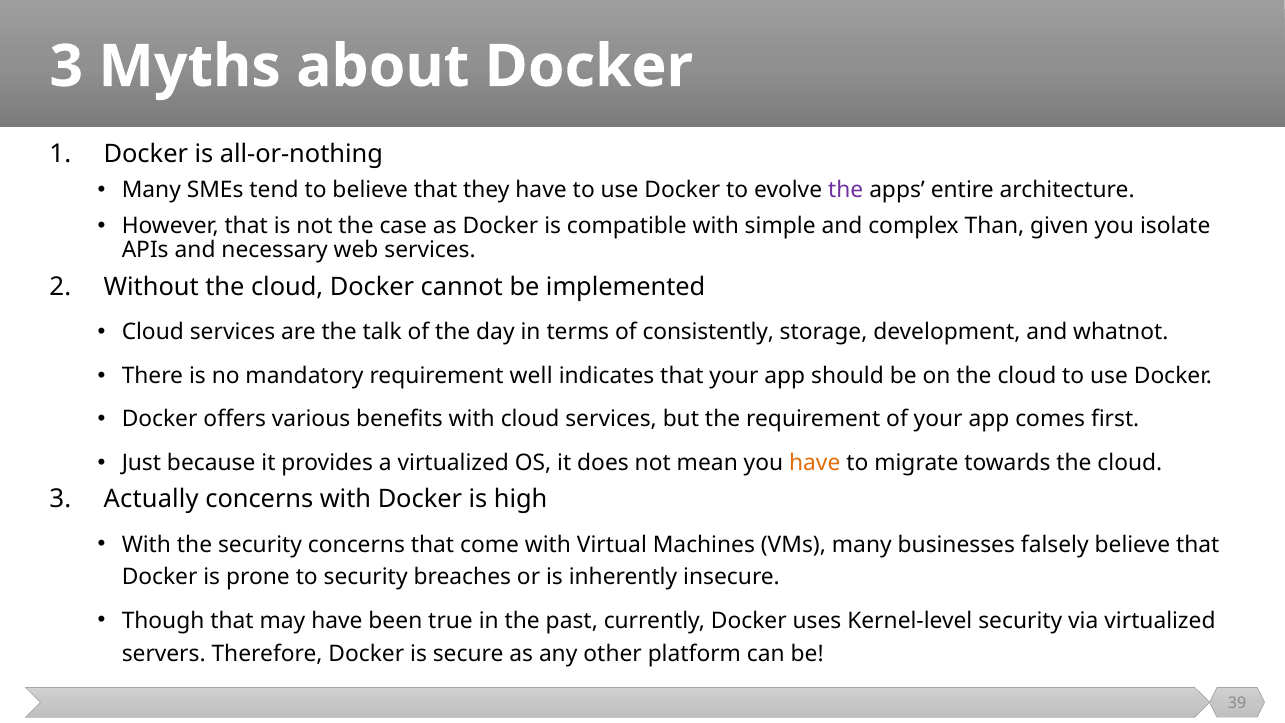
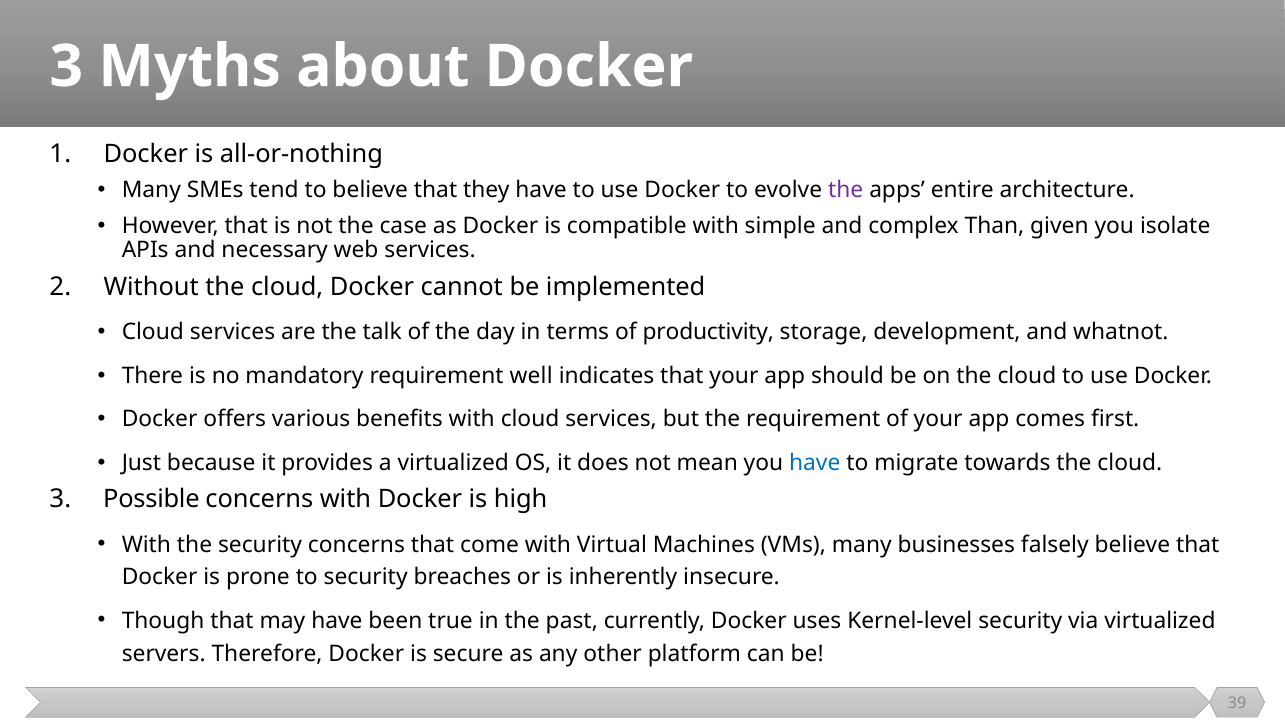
consistently: consistently -> productivity (708, 332)
have colour: orange -> blue (815, 463)
Actually: Actually -> Possible (151, 499)
